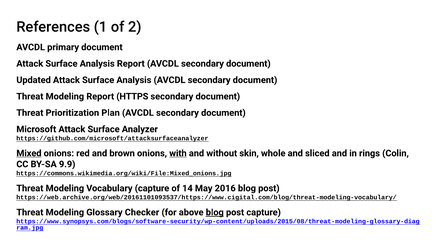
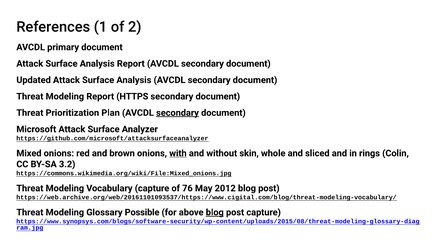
secondary underline: none -> present (177, 113)
Mixed underline: present -> none (29, 154)
9.9: 9.9 -> 3.2 (67, 165)
14: 14 -> 76 (187, 189)
2016: 2016 -> 2012 (225, 189)
Checker: Checker -> Possible (142, 213)
